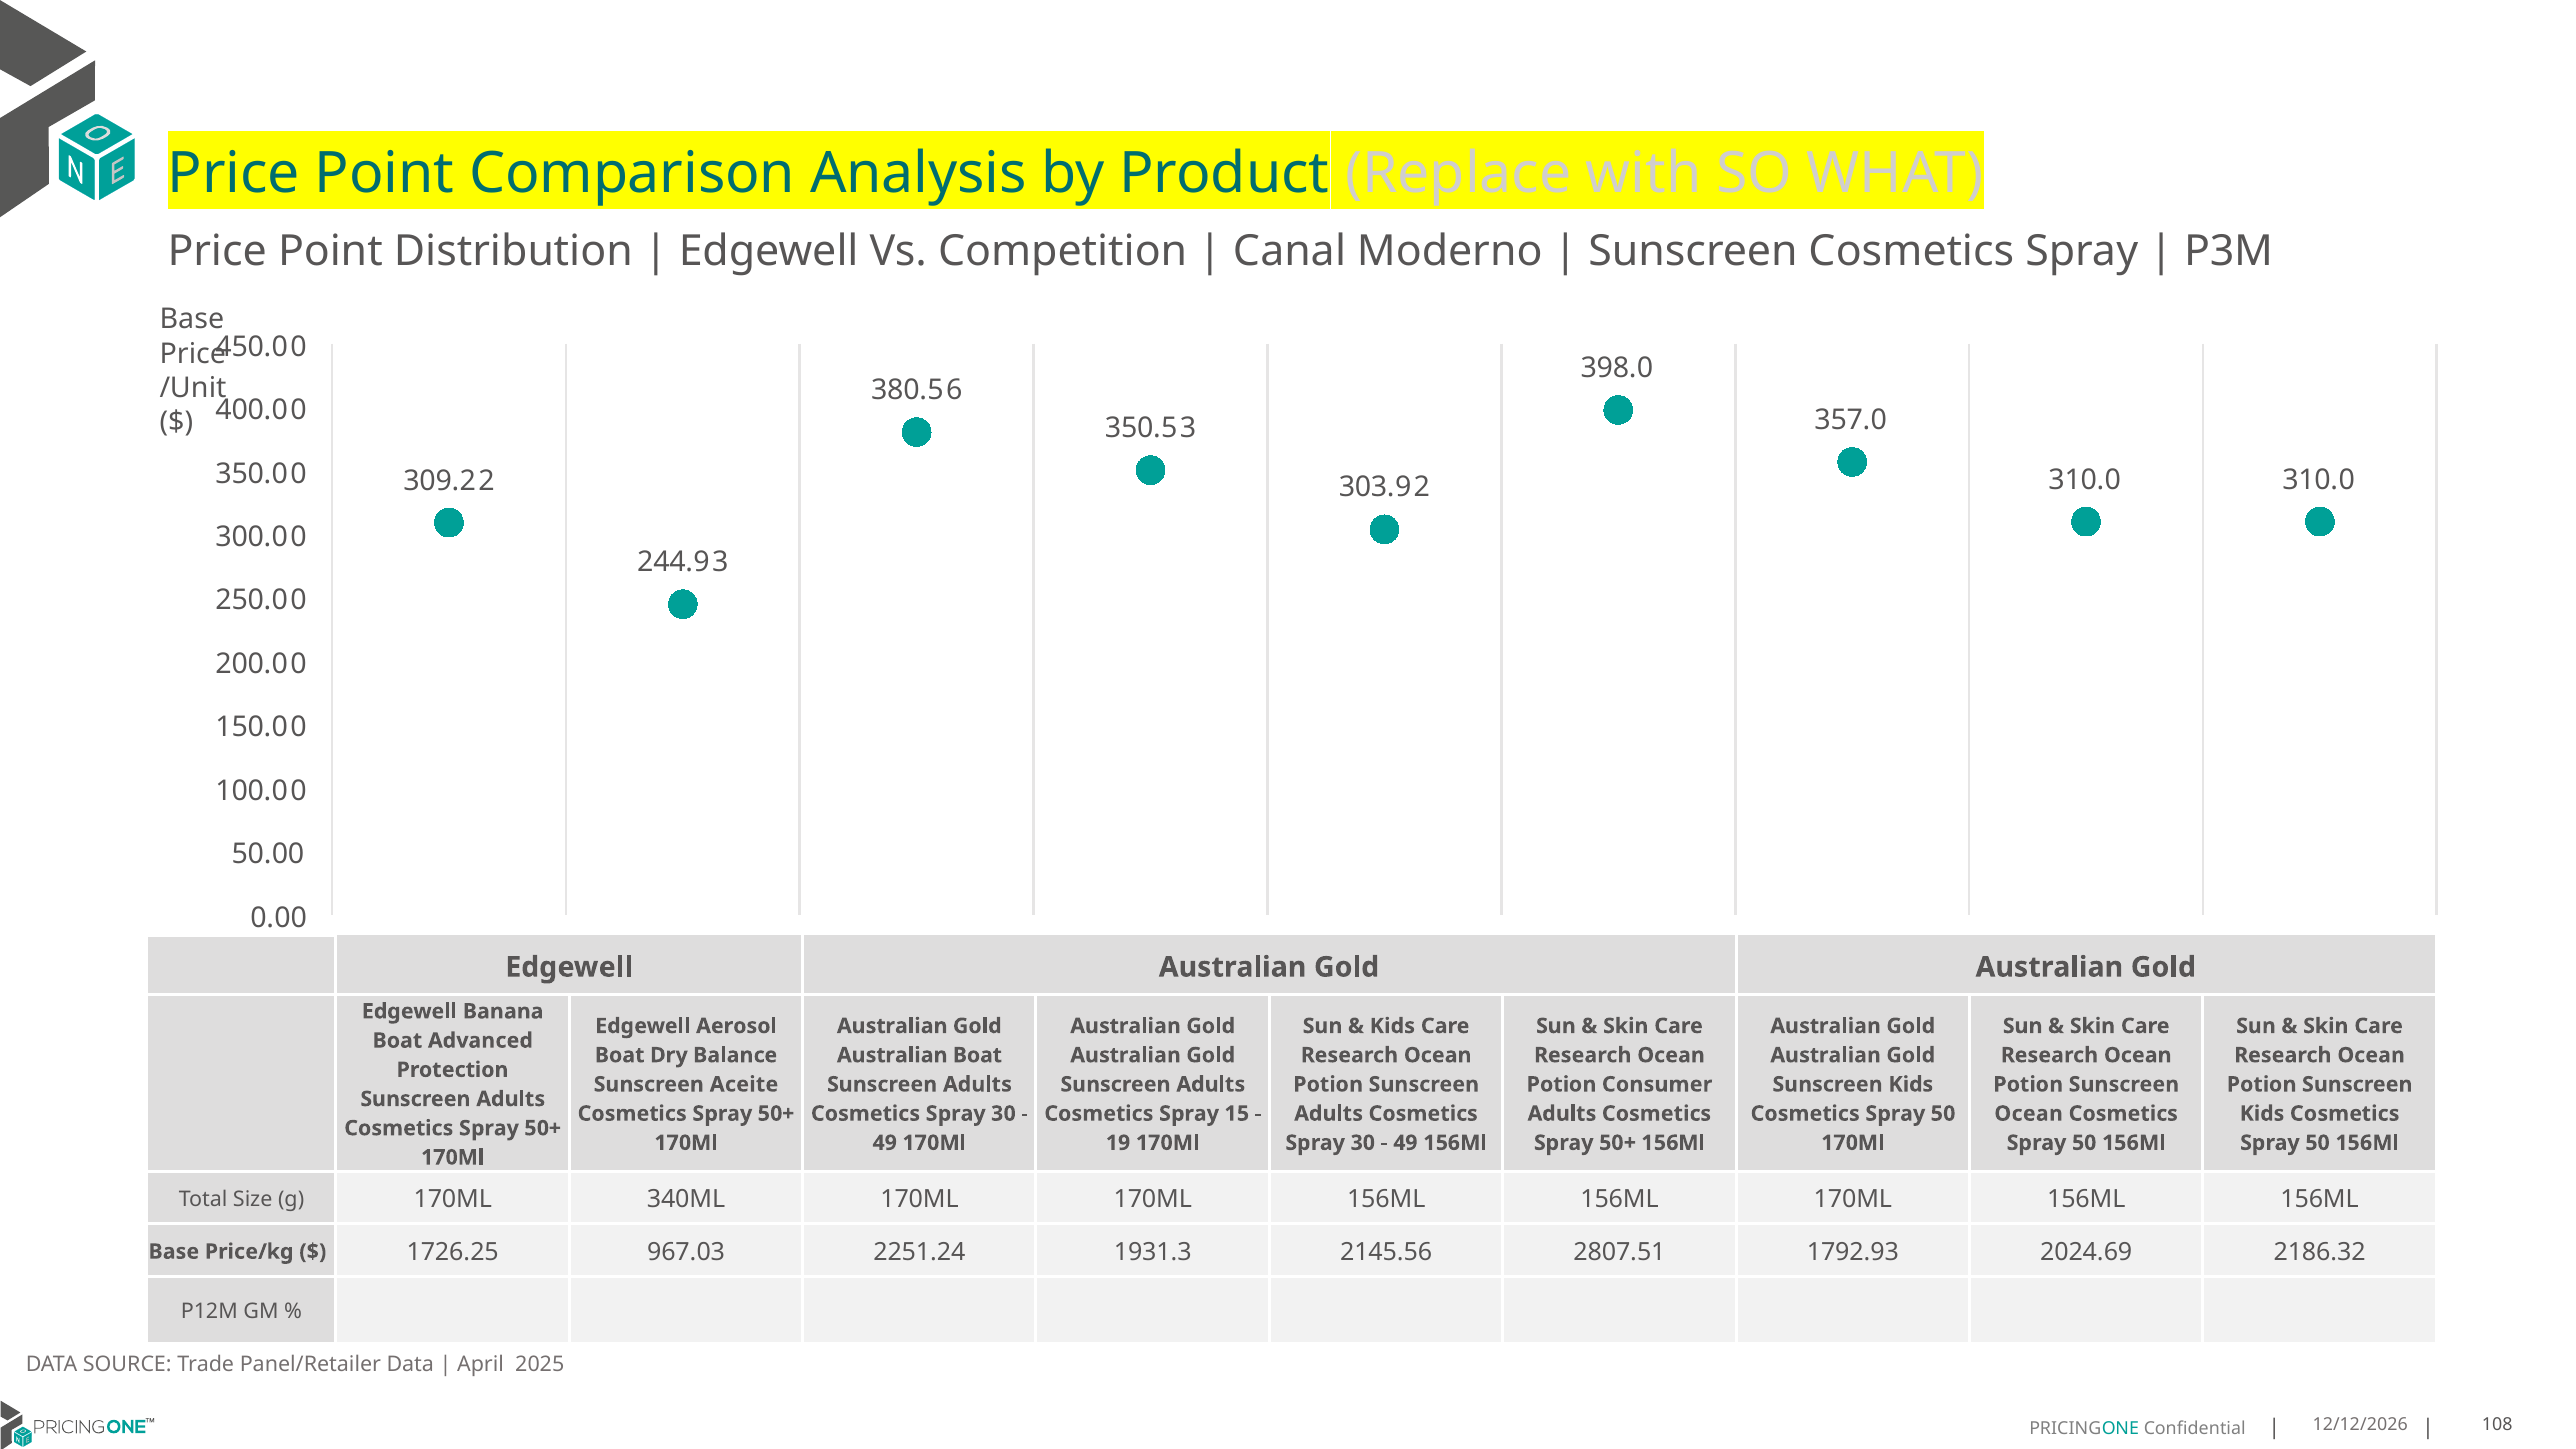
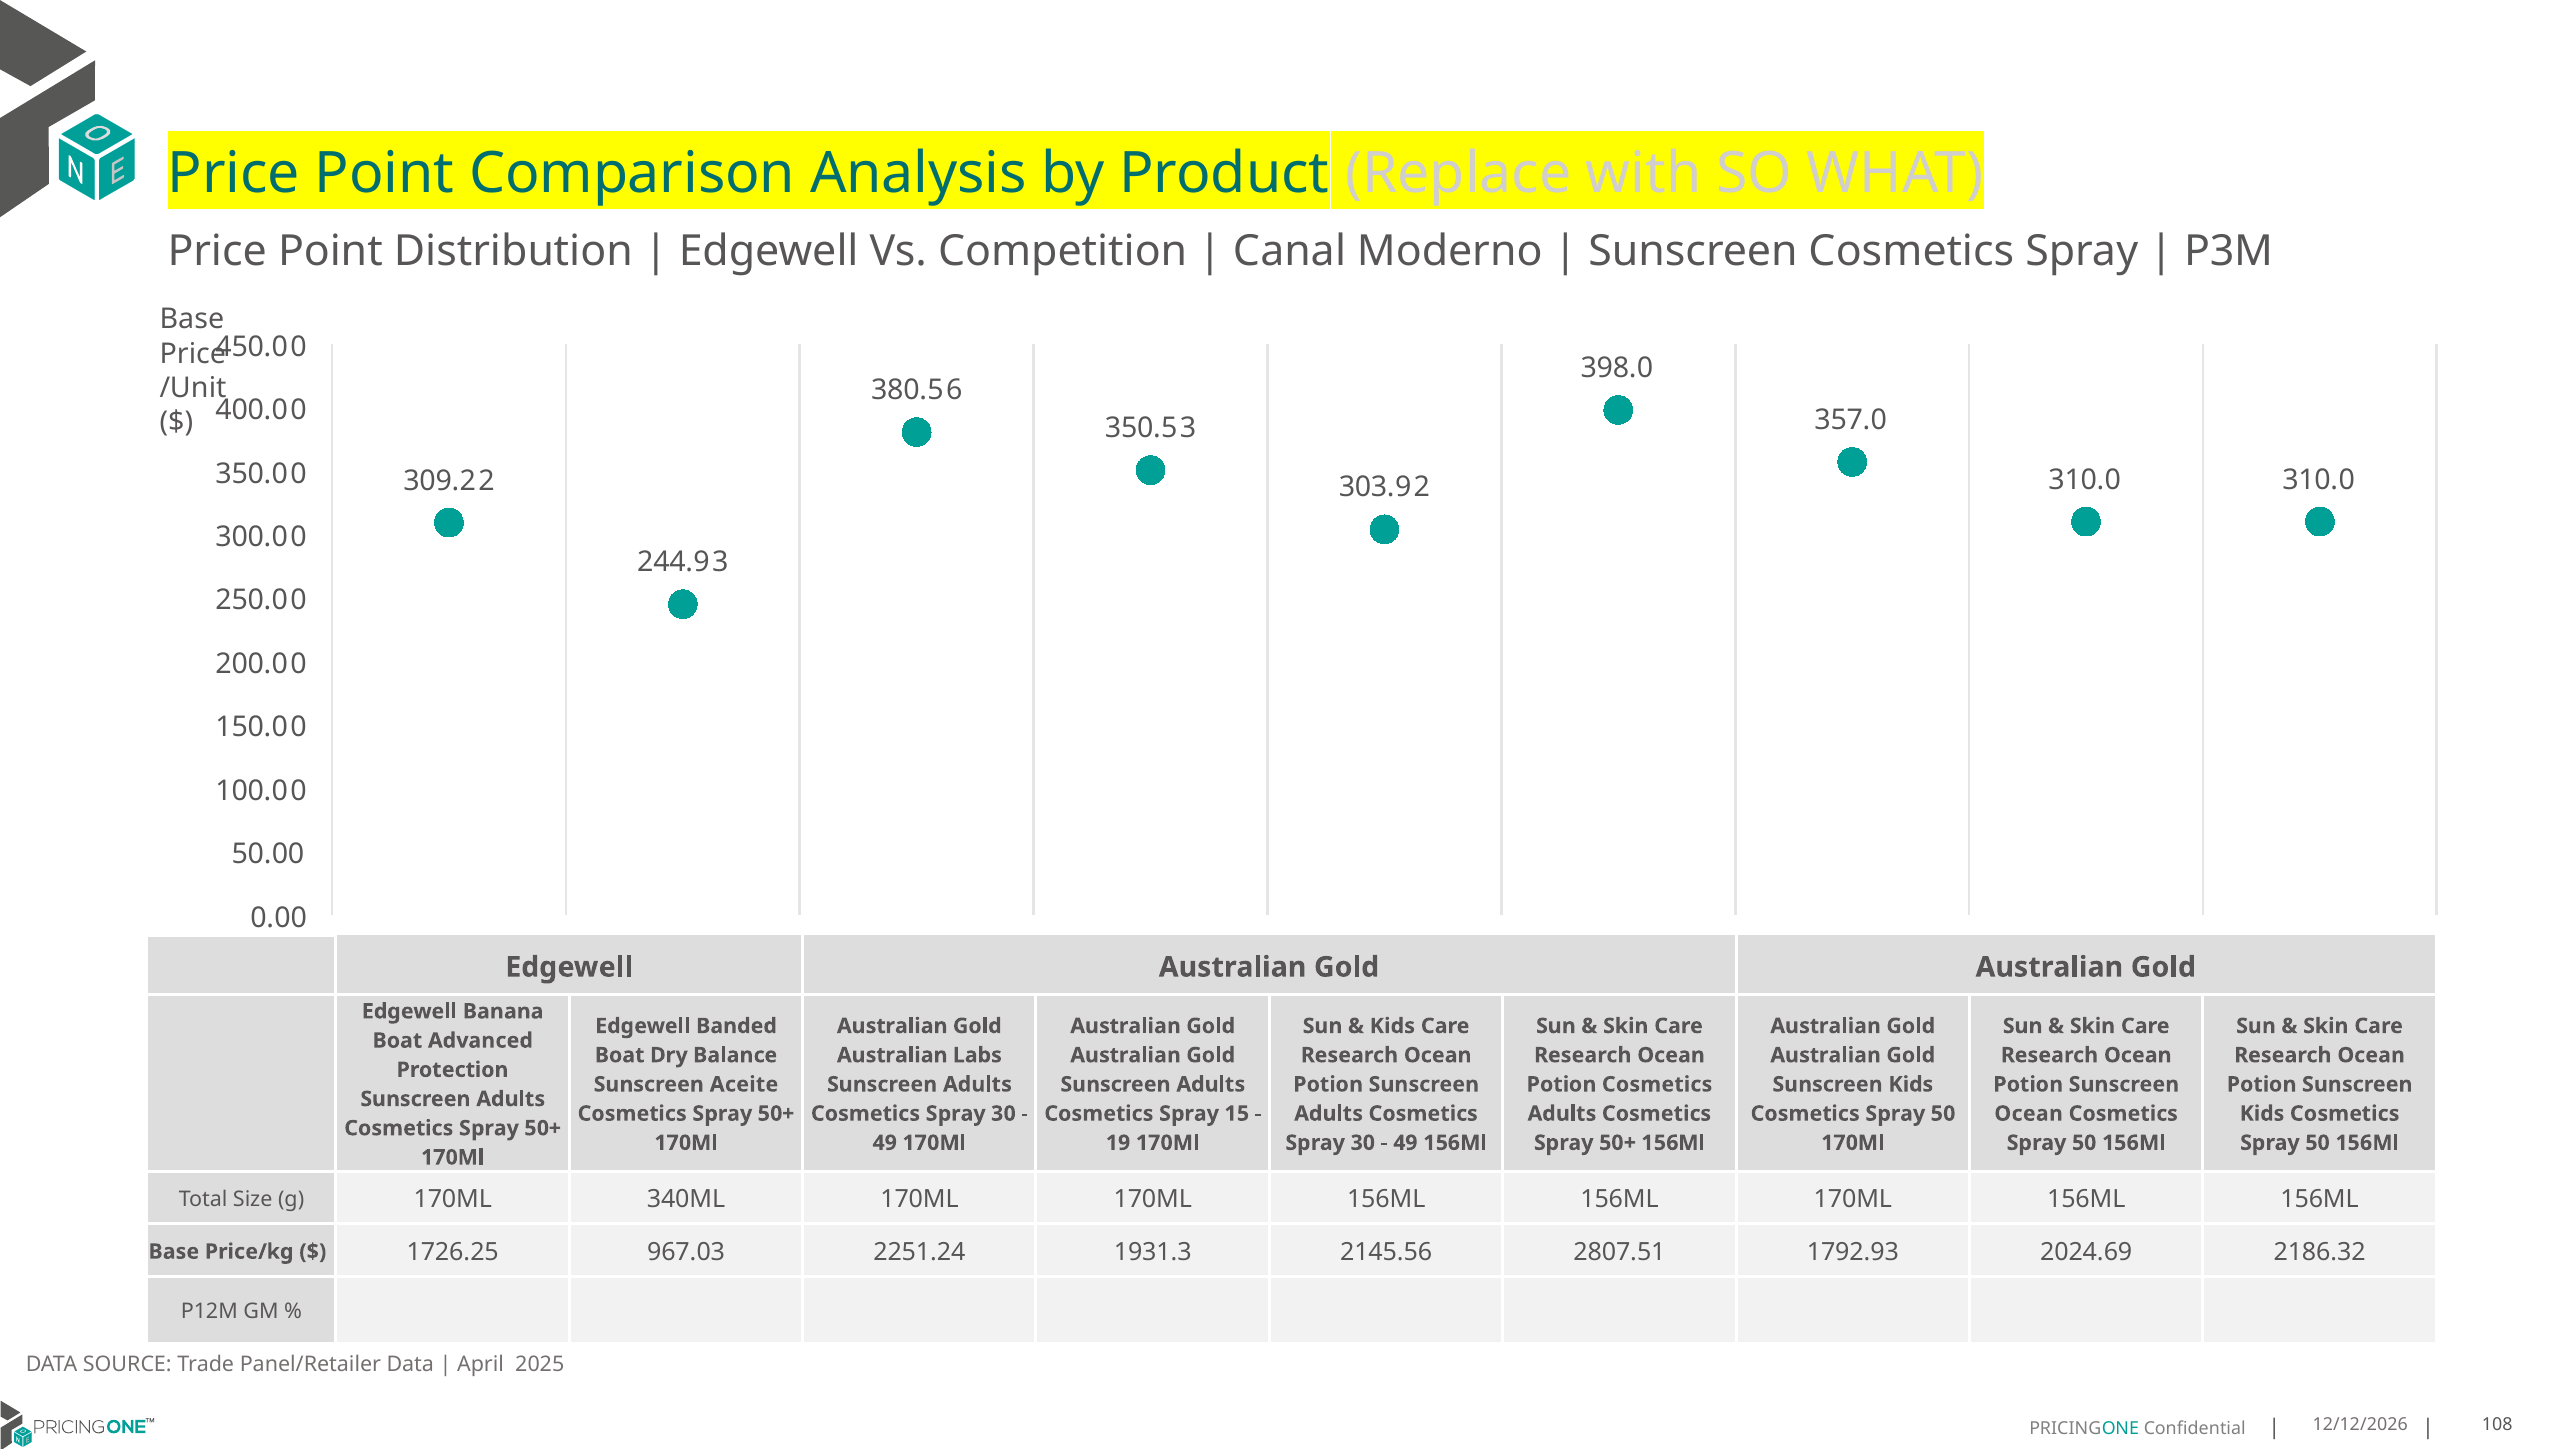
Aerosol: Aerosol -> Banded (737, 1026)
Australian Boat: Boat -> Labs (977, 1055)
Potion Consumer: Consumer -> Cosmetics (1657, 1084)
